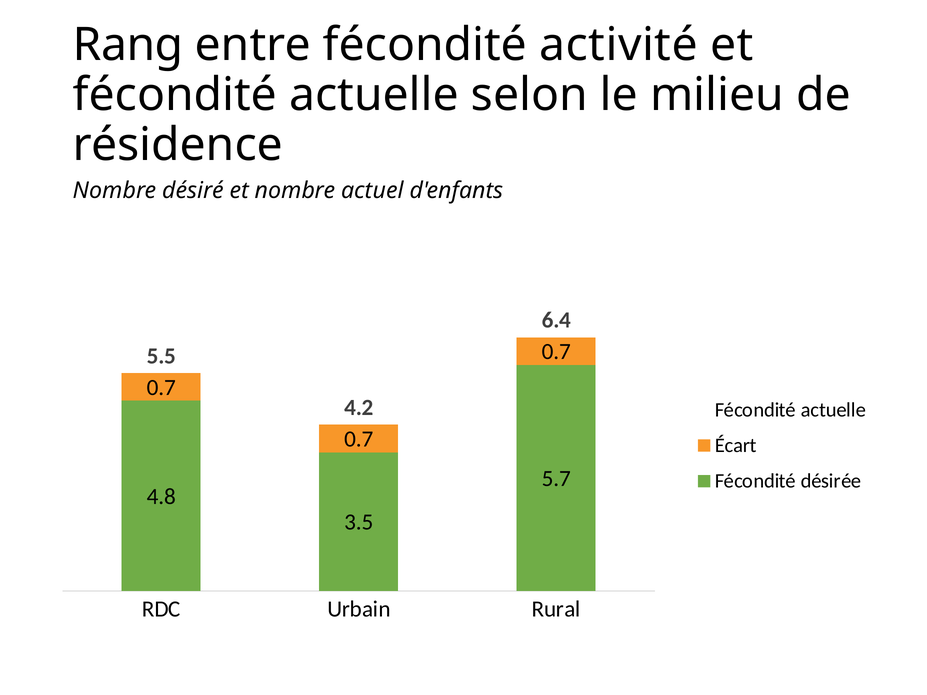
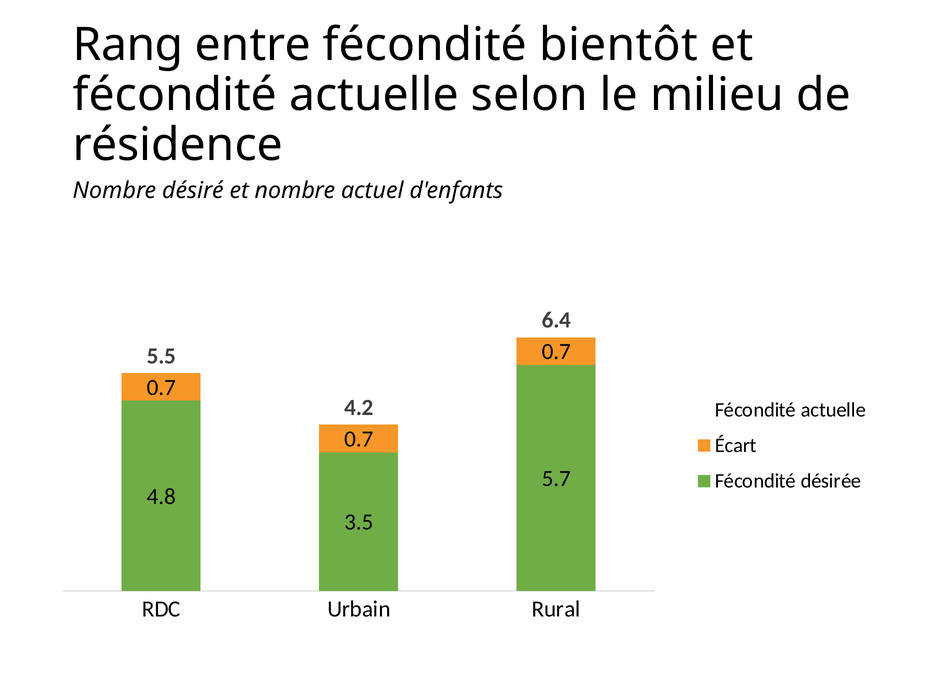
activité: activité -> bientôt (619, 45)
